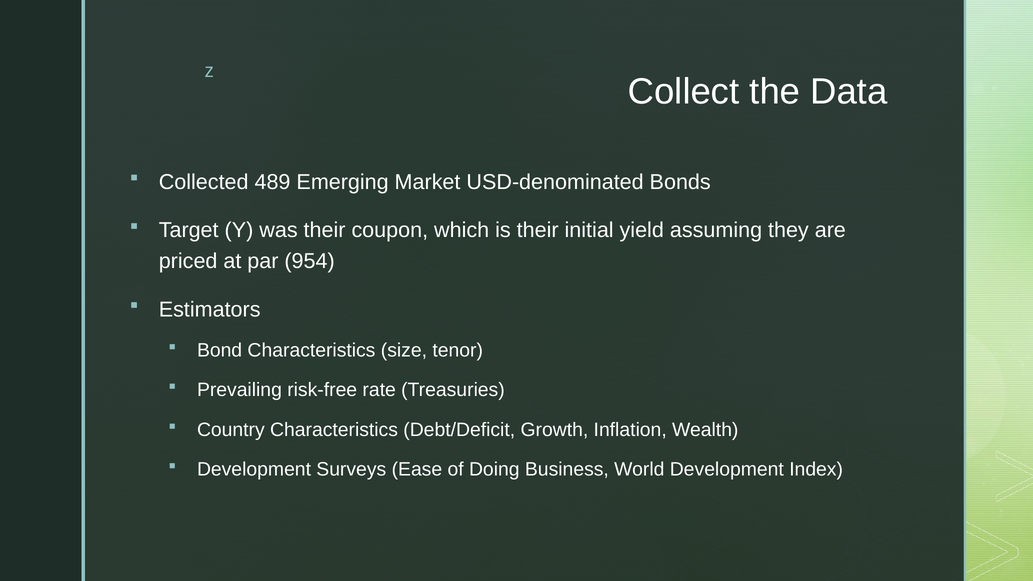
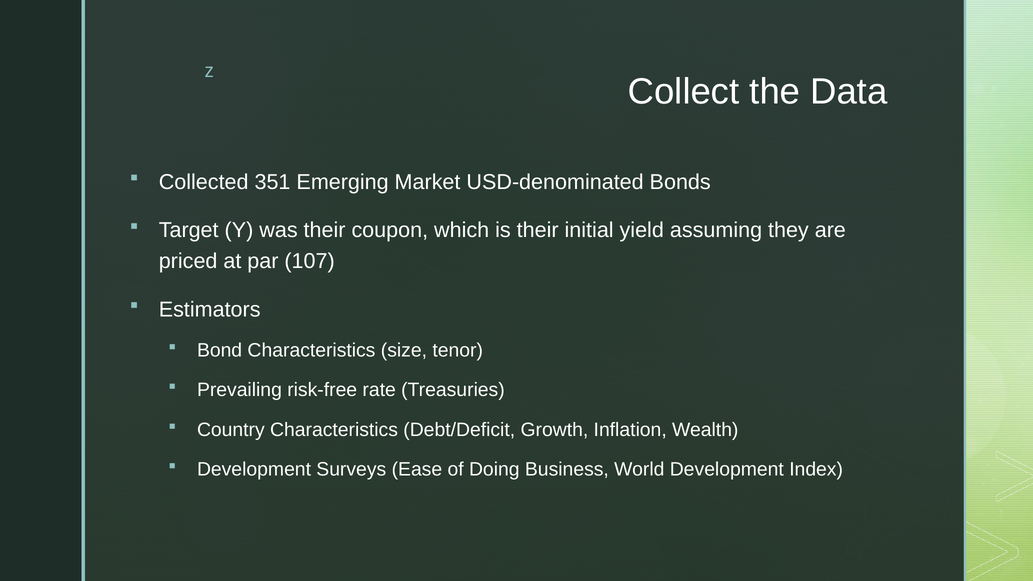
489: 489 -> 351 (272, 182)
954: 954 -> 107 (310, 261)
